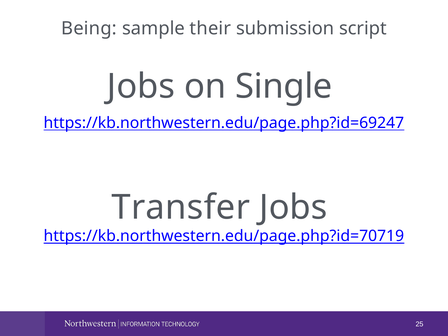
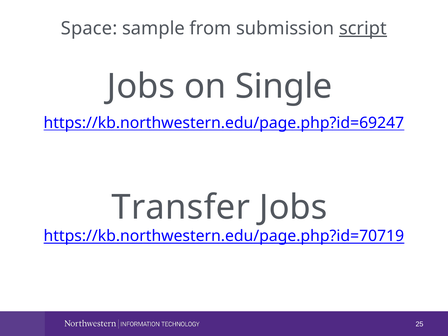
Being: Being -> Space (89, 28)
their: their -> from (211, 28)
script underline: none -> present (363, 28)
